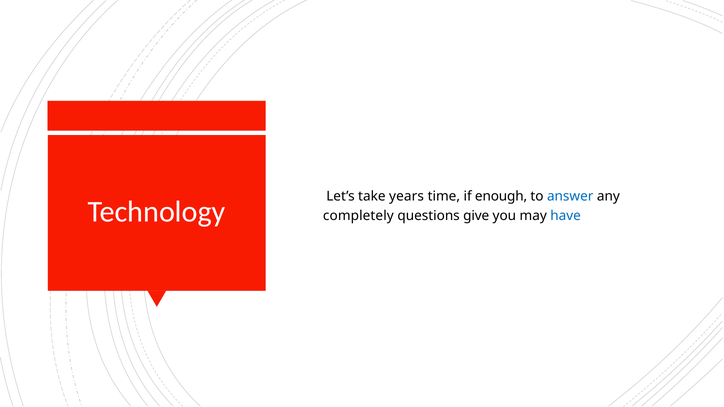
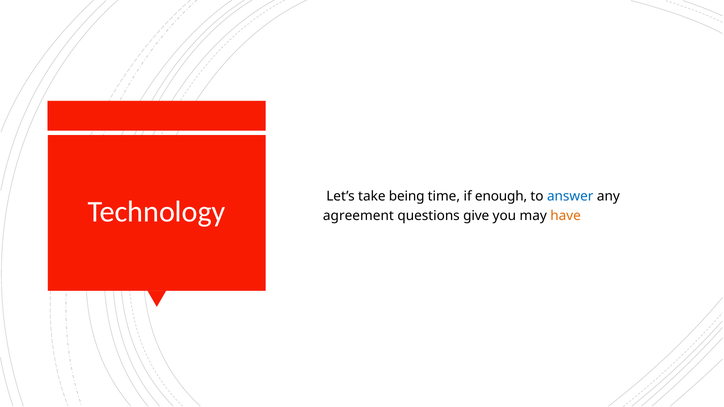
years: years -> being (407, 196)
completely: completely -> agreement (358, 216)
have colour: blue -> orange (566, 216)
